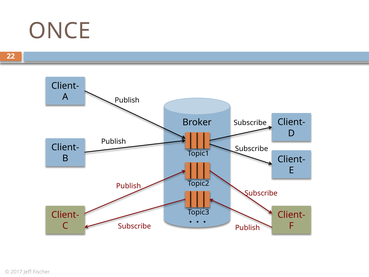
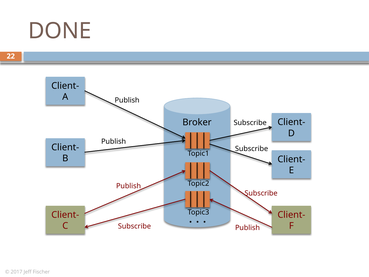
ONCE: ONCE -> DONE (60, 31)
